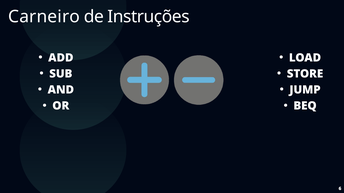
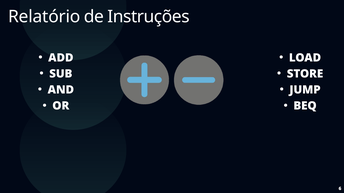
Carneiro: Carneiro -> Relatório (44, 17)
